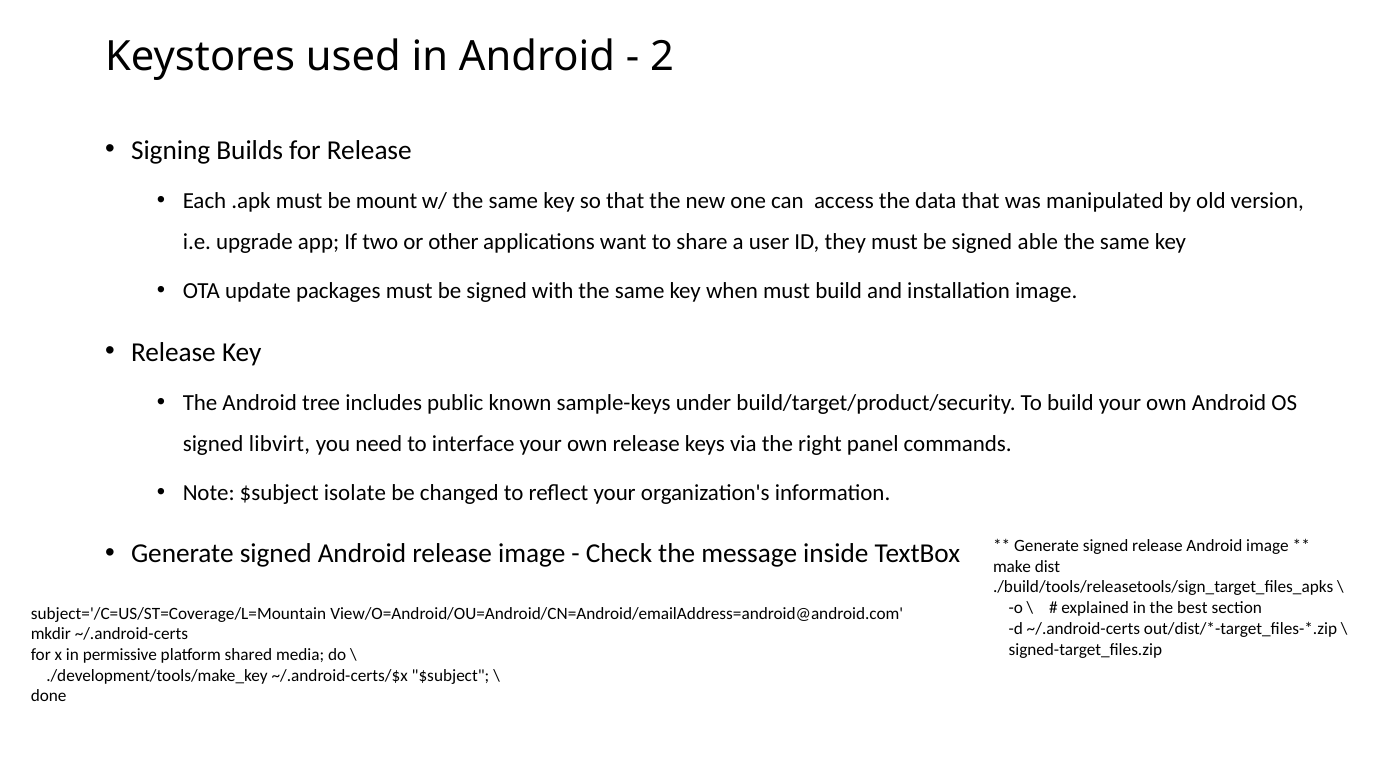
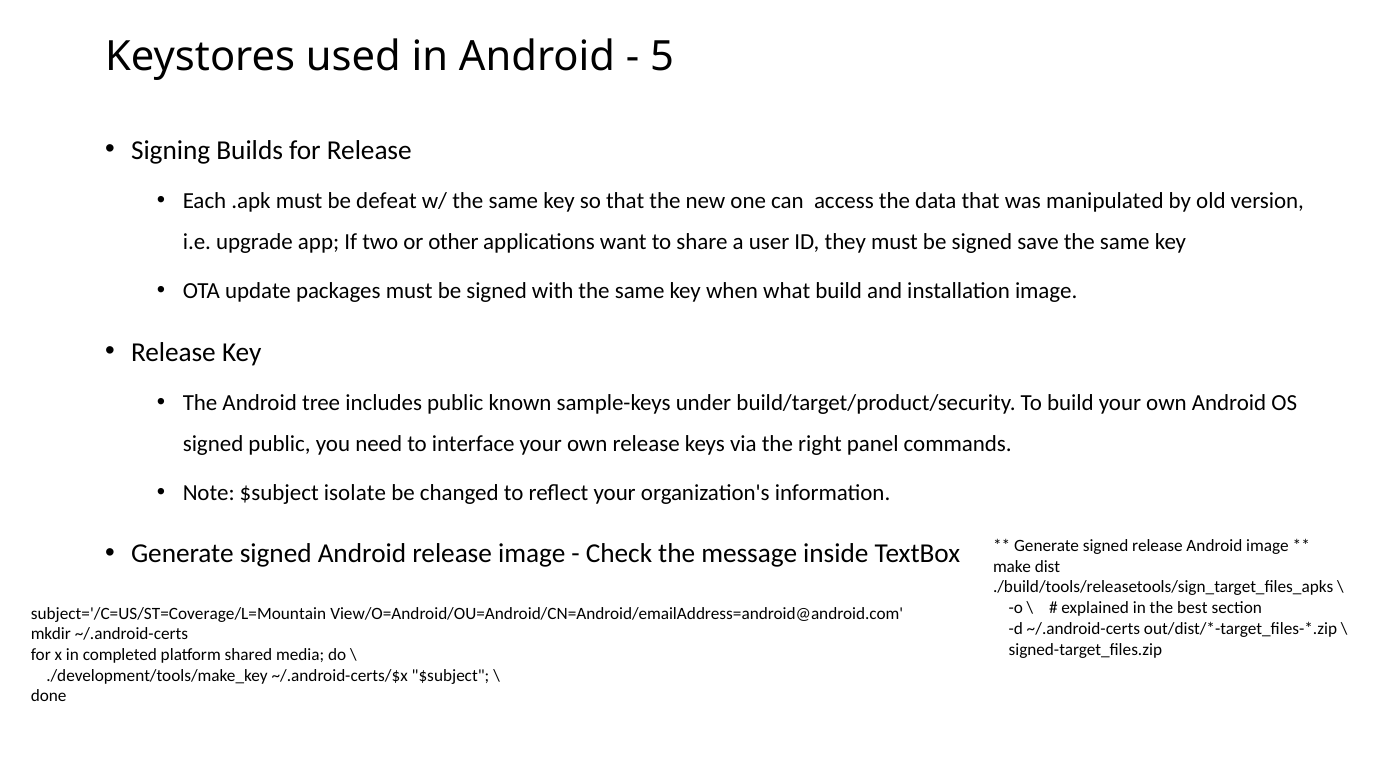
2: 2 -> 5 (662, 57)
mount: mount -> defeat (386, 201)
able: able -> save (1038, 242)
when must: must -> what (787, 291)
signed libvirt: libvirt -> public (280, 444)
permissive: permissive -> completed (120, 655)
